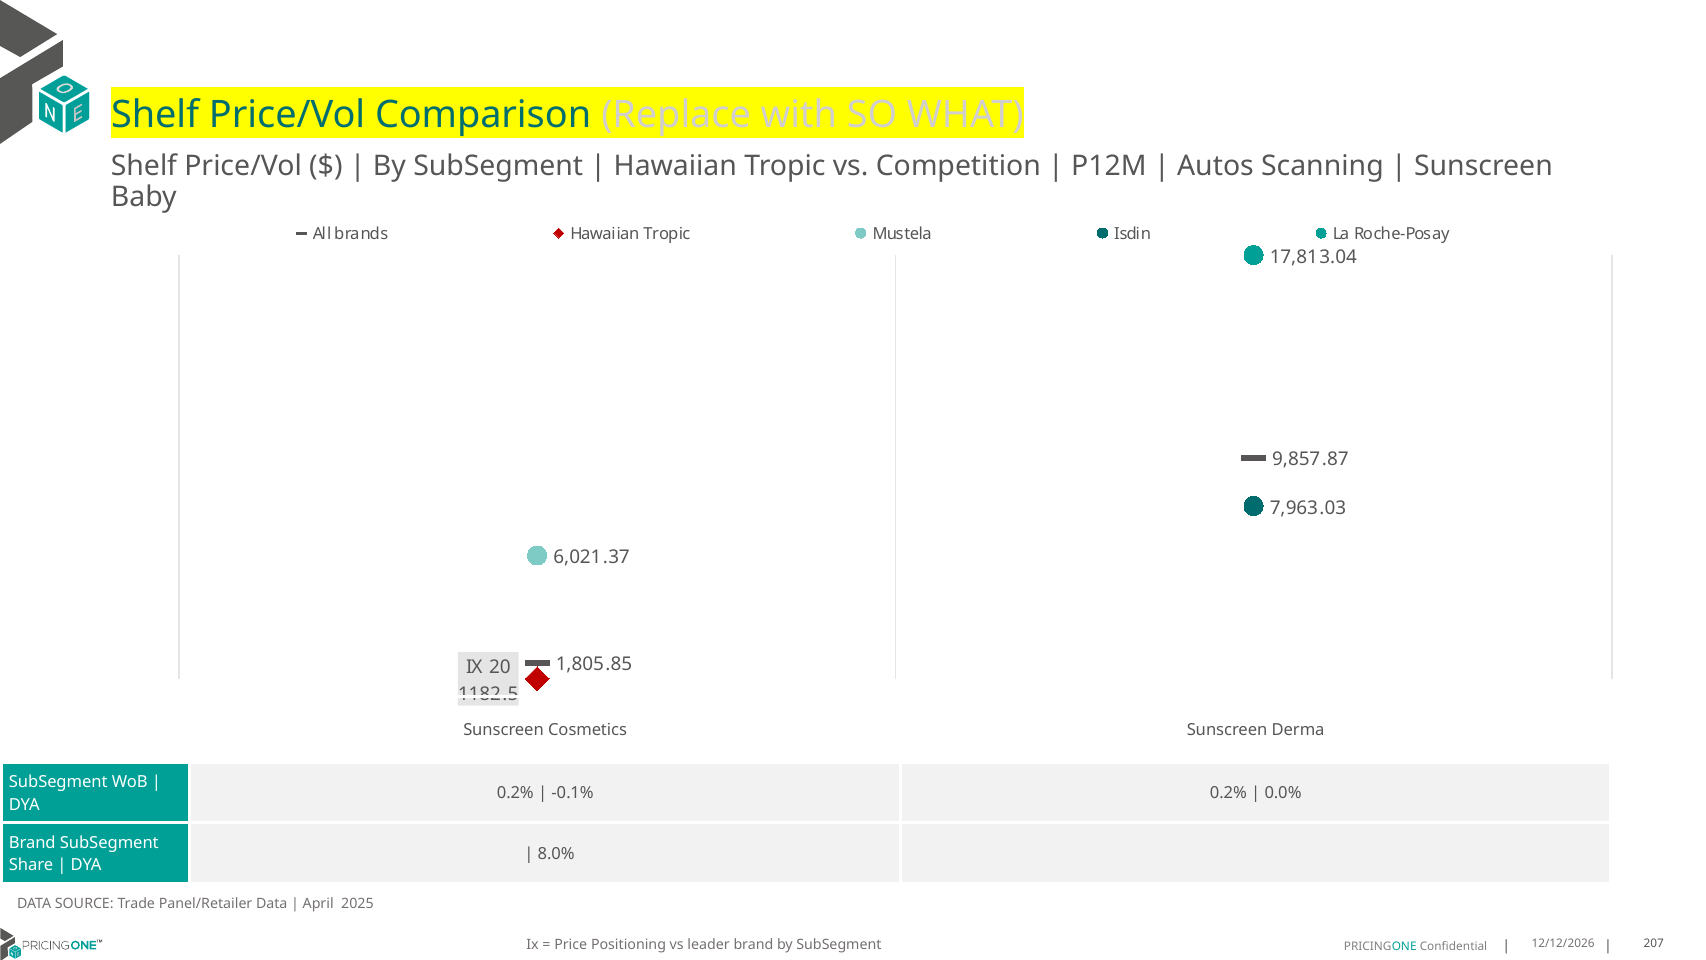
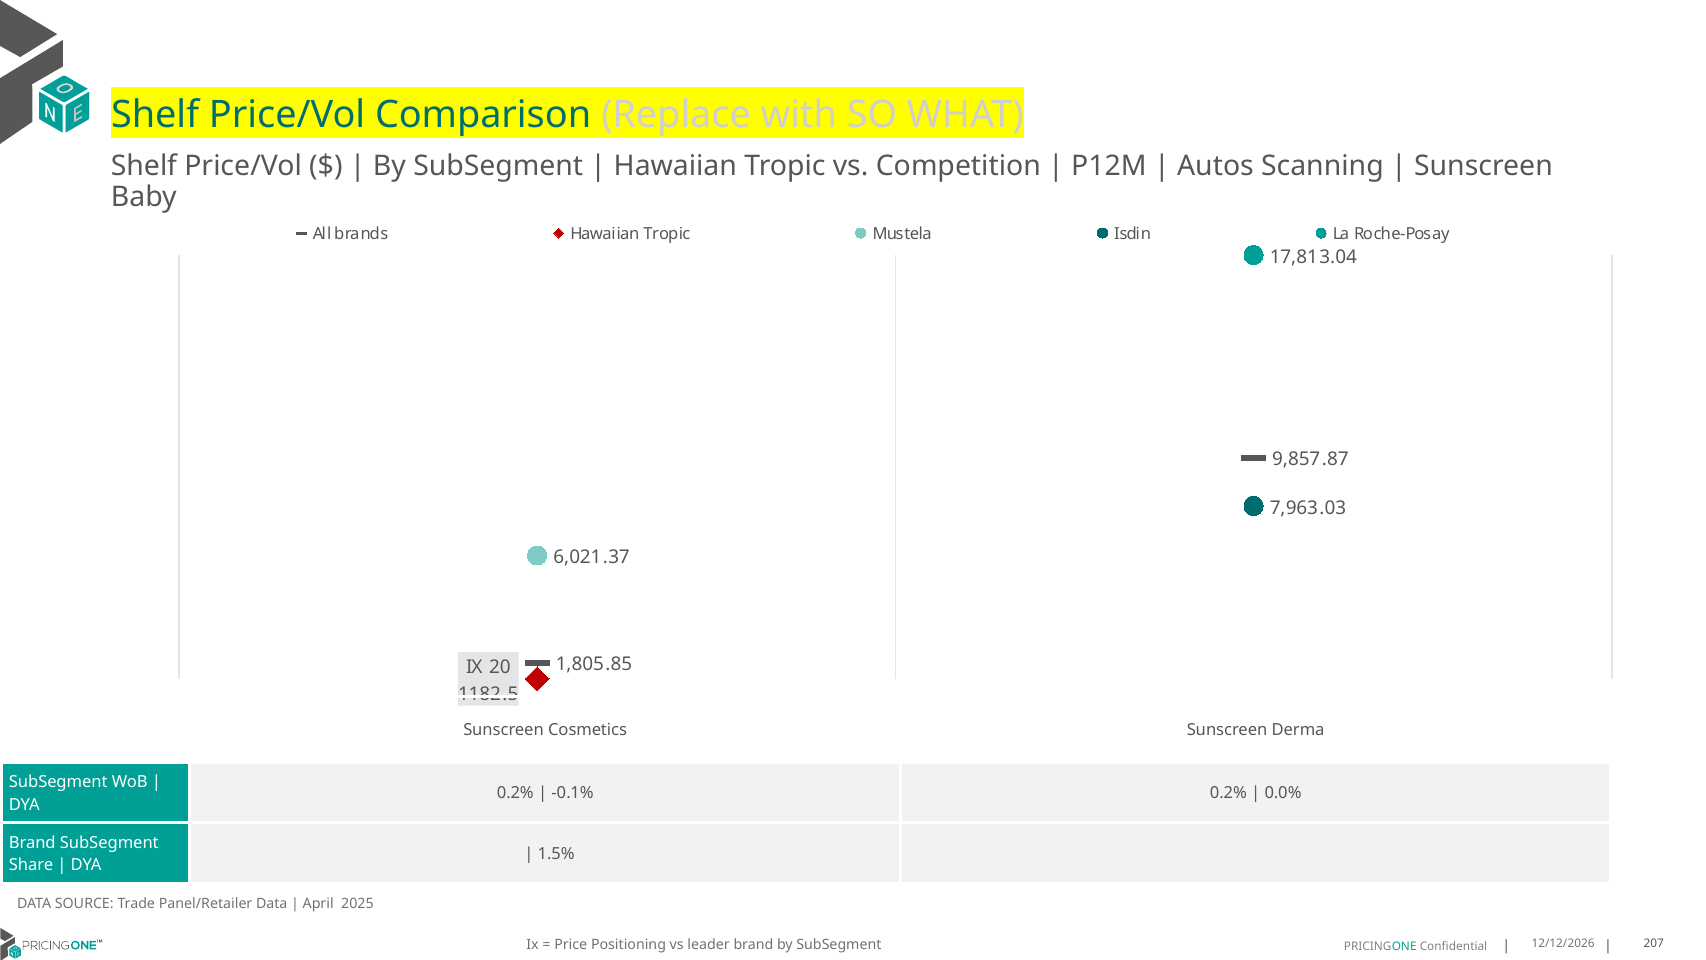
8.0%: 8.0% -> 1.5% (556, 854)
